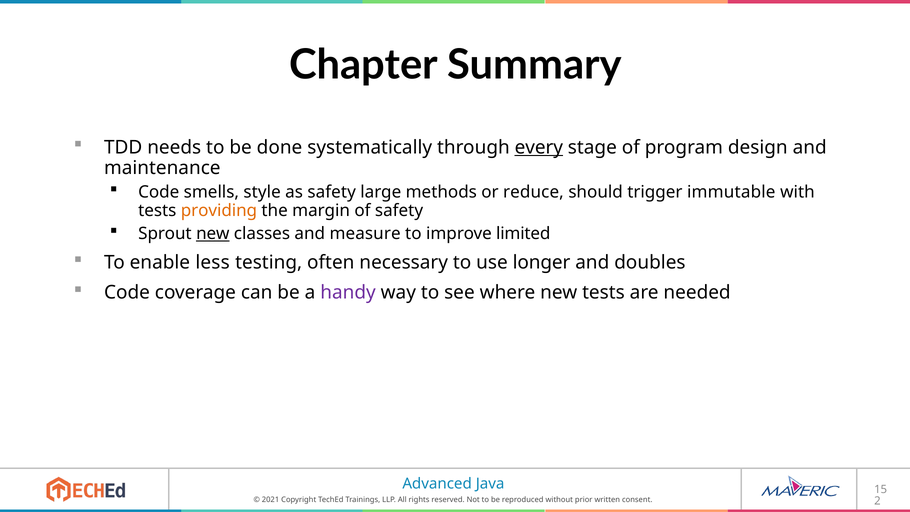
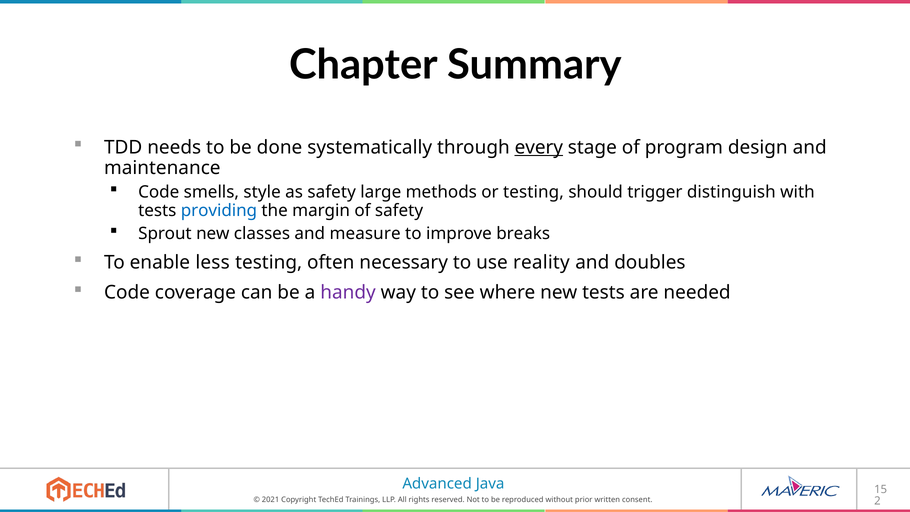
or reduce: reduce -> testing (533, 192)
immutable: immutable -> distinguish (731, 192)
providing colour: orange -> blue (219, 211)
new underline: present -> none (213, 234)
limited: limited -> breaks (523, 234)
longer: longer -> reality (541, 263)
